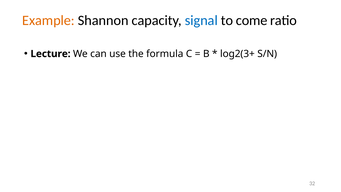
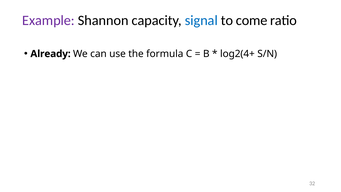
Example colour: orange -> purple (48, 20)
Lecture: Lecture -> Already (51, 54)
log2(3+: log2(3+ -> log2(4+ (237, 54)
